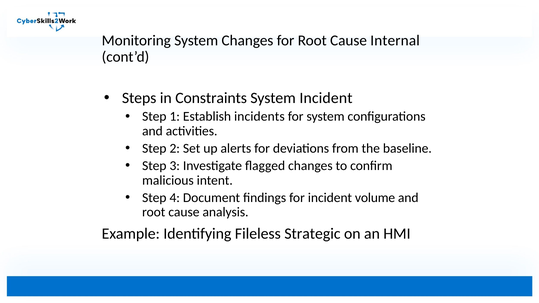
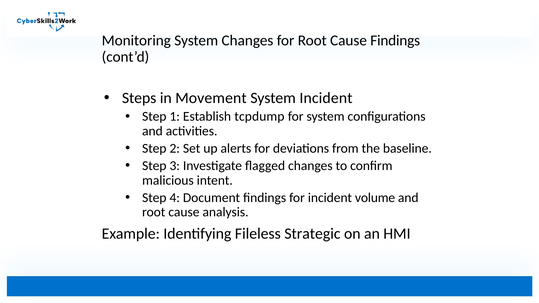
Cause Internal: Internal -> Findings (395, 41)
Constraints: Constraints -> Movement (211, 98)
incidents: incidents -> tcpdump (259, 117)
